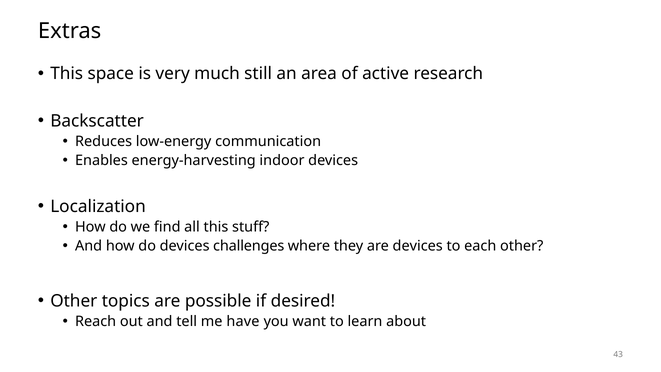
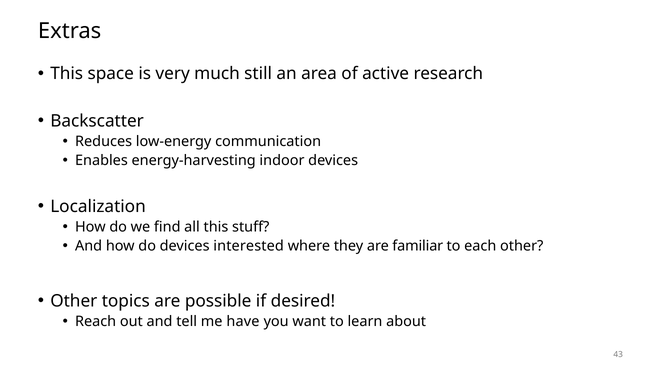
challenges: challenges -> interested (249, 246)
are devices: devices -> familiar (418, 246)
